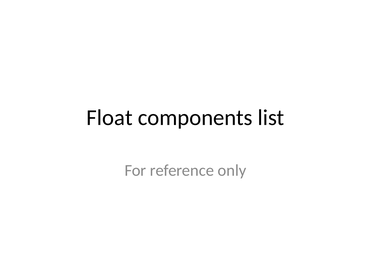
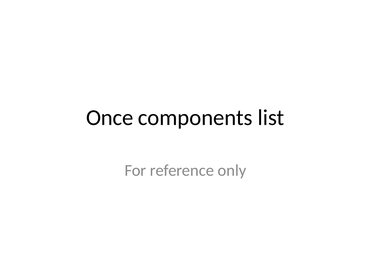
Float: Float -> Once (110, 118)
